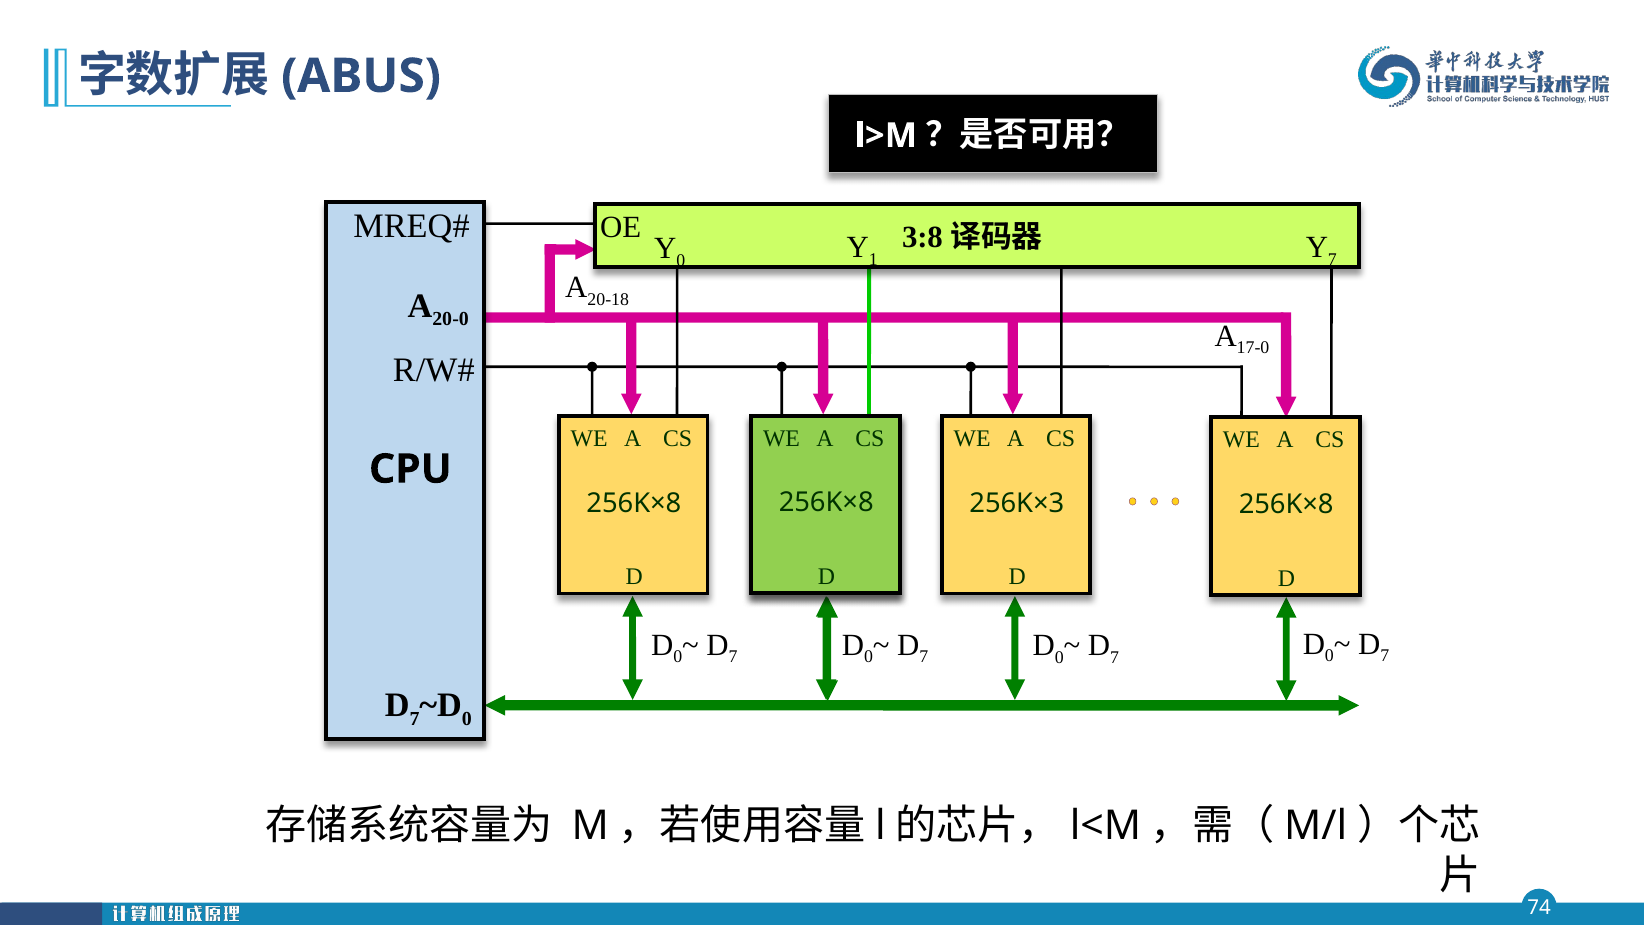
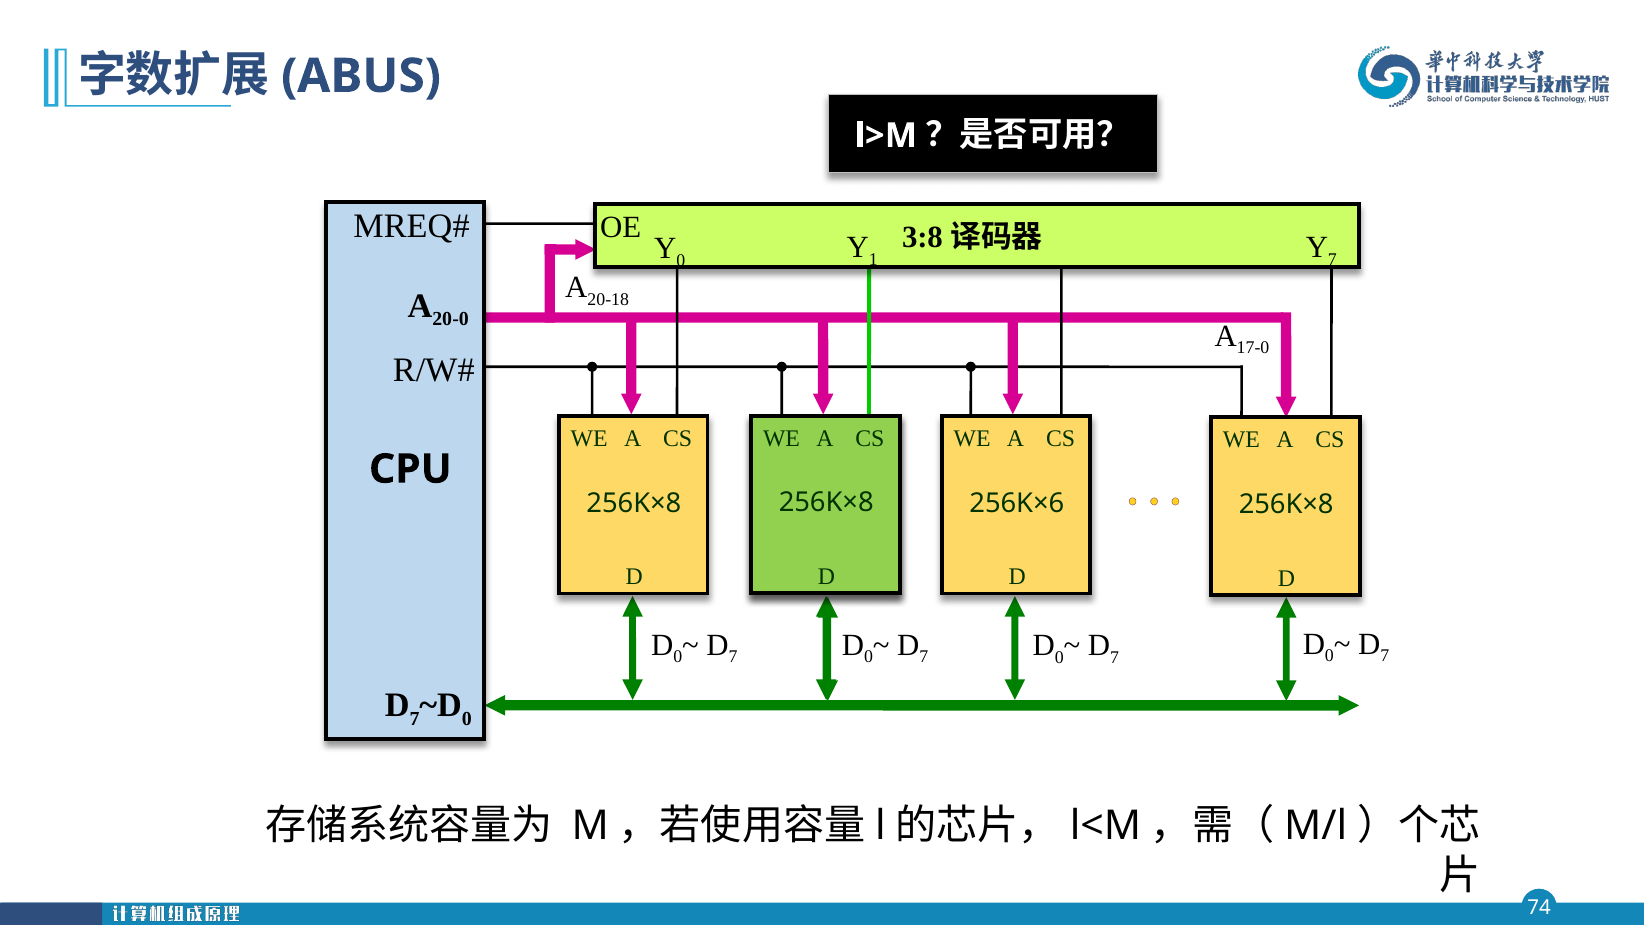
256K×3: 256K×3 -> 256K×6 (1017, 503)
